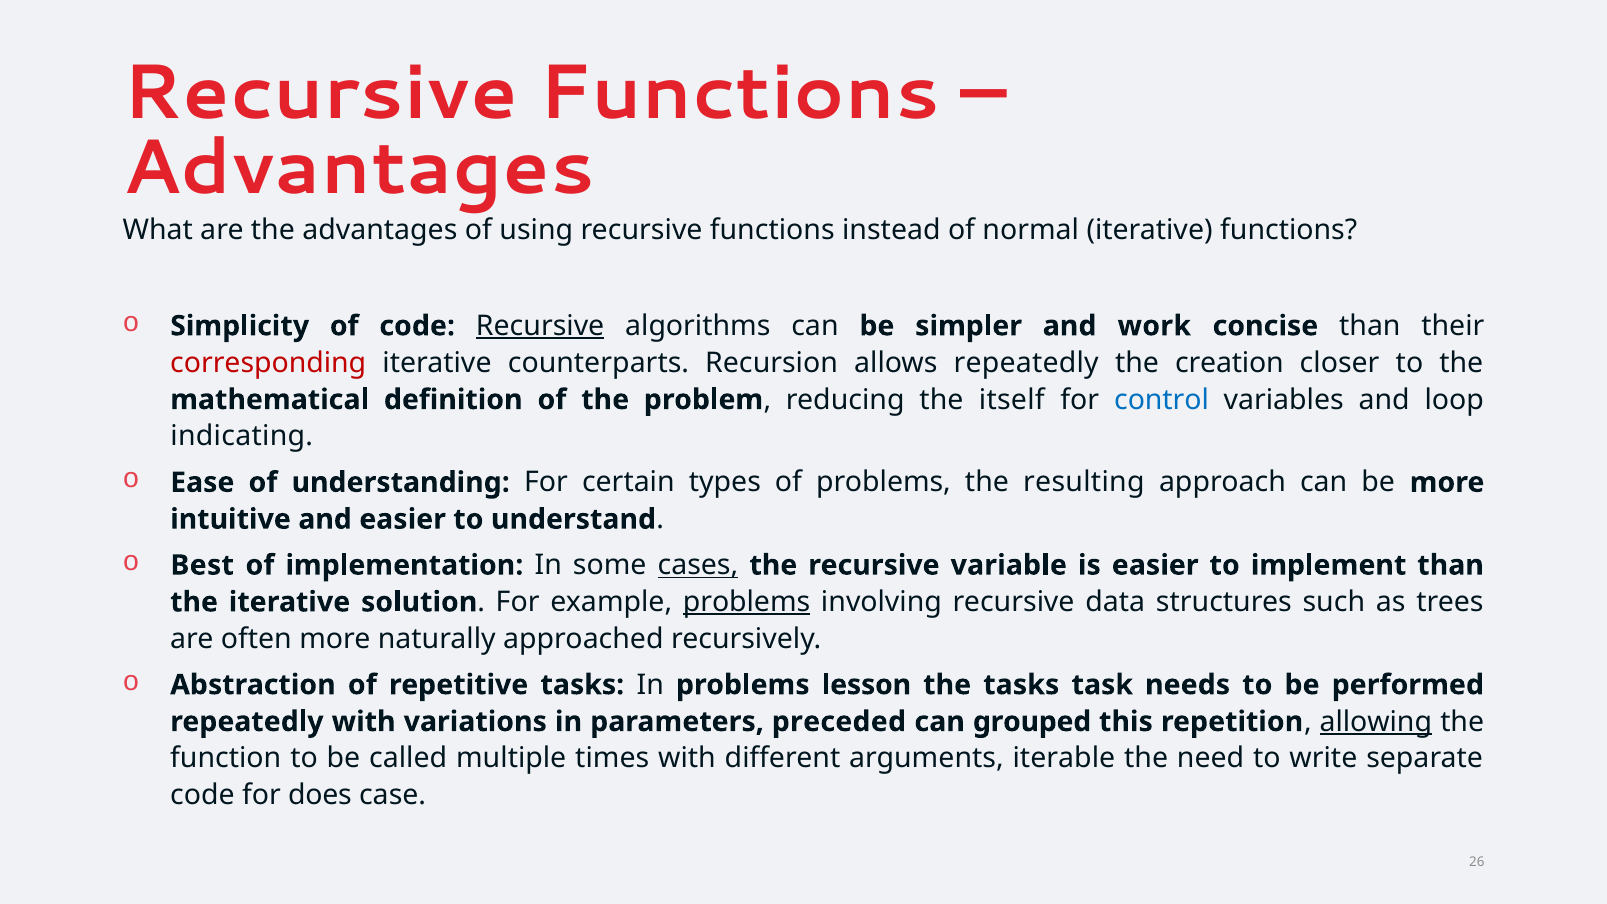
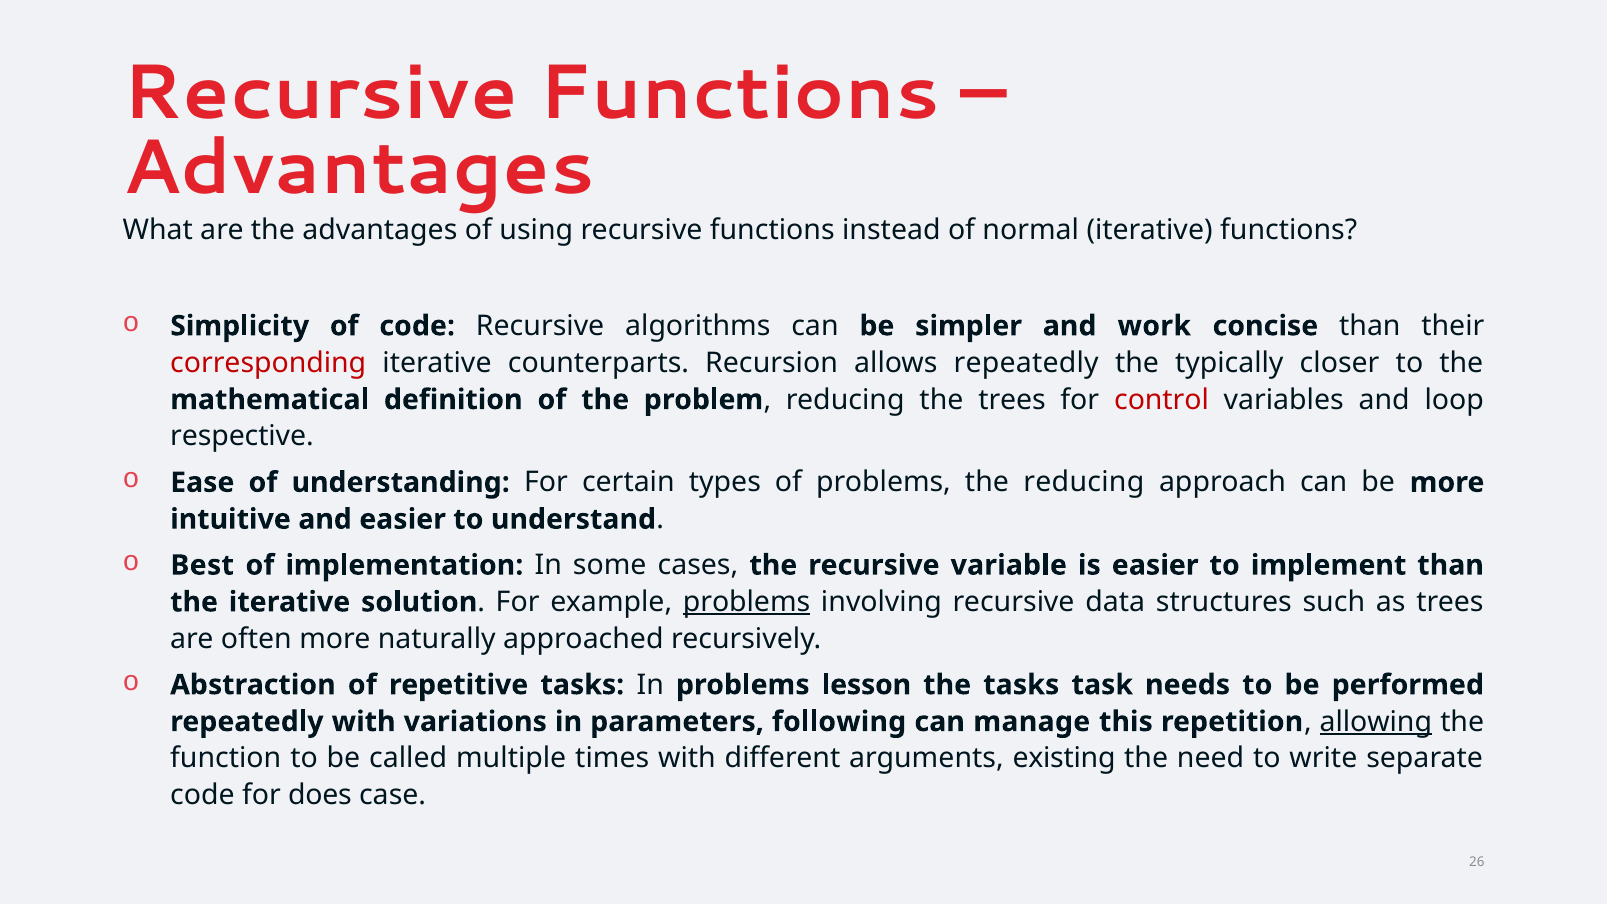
Recursive underline: present -> none (540, 326)
creation: creation -> typically (1229, 363)
the itself: itself -> trees (1012, 400)
control colour: blue -> red (1162, 400)
indicating: indicating -> respective (242, 437)
the resulting: resulting -> reducing (1084, 482)
cases underline: present -> none (698, 565)
preceded: preceded -> following (839, 722)
grouped: grouped -> manage (1032, 722)
iterable: iterable -> existing (1064, 759)
